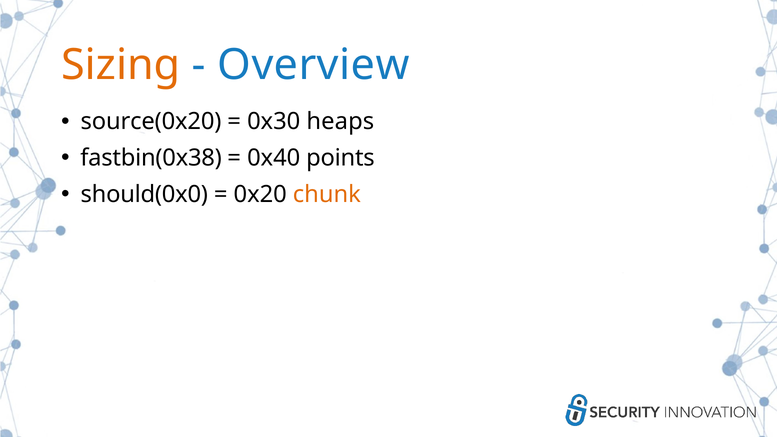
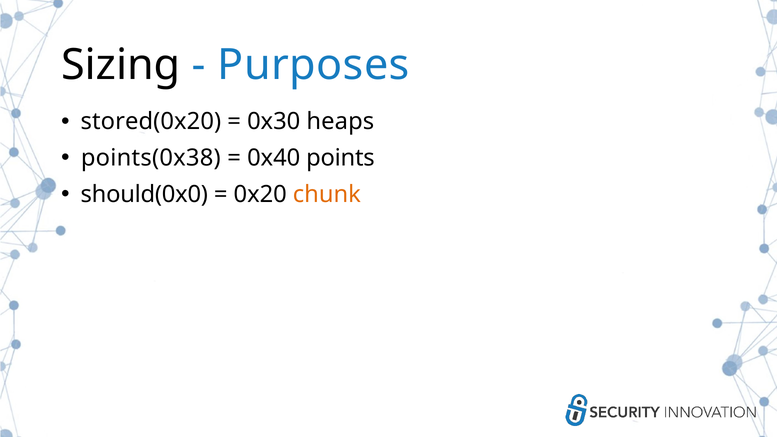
Sizing colour: orange -> black (121, 65)
Overview: Overview -> Purposes (313, 65)
source(0x20: source(0x20 -> stored(0x20 (151, 122)
fastbin(0x38: fastbin(0x38 -> points(0x38 (151, 158)
